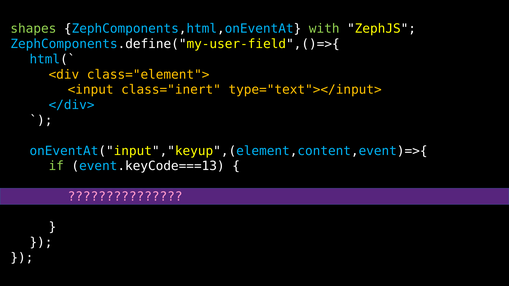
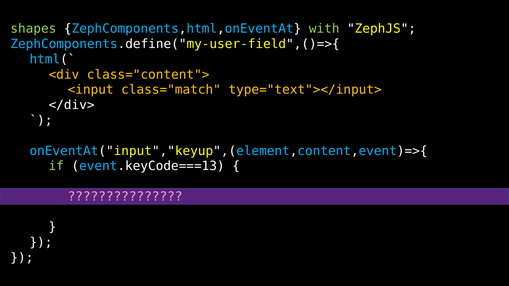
class="element">: class="element"> -> class="content"> (148, 75)
class="inert: class="inert -> class="match (171, 90)
</div> colour: light blue -> white (72, 105)
